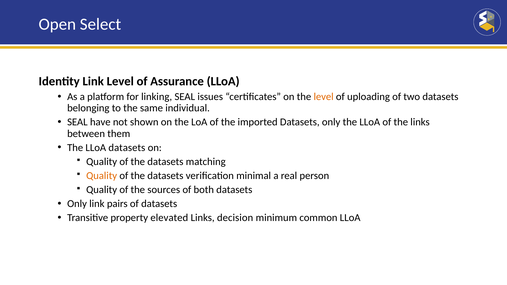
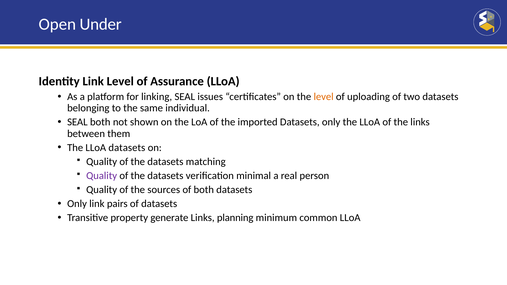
Select: Select -> Under (101, 24)
SEAL have: have -> both (100, 122)
Quality colour: orange -> purple (102, 176)
elevated: elevated -> generate (169, 218)
decision: decision -> planning (235, 218)
